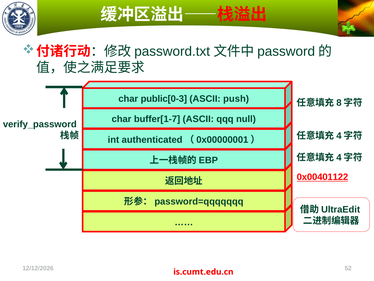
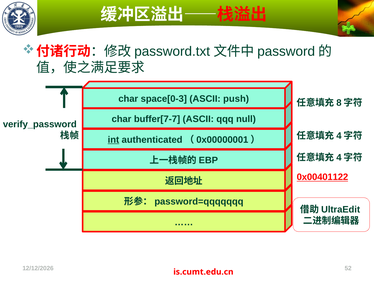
public[0-3: public[0-3 -> space[0-3 (164, 99)
buffer[1-7: buffer[1-7 -> buffer[7-7 (157, 119)
int underline: none -> present (113, 139)
